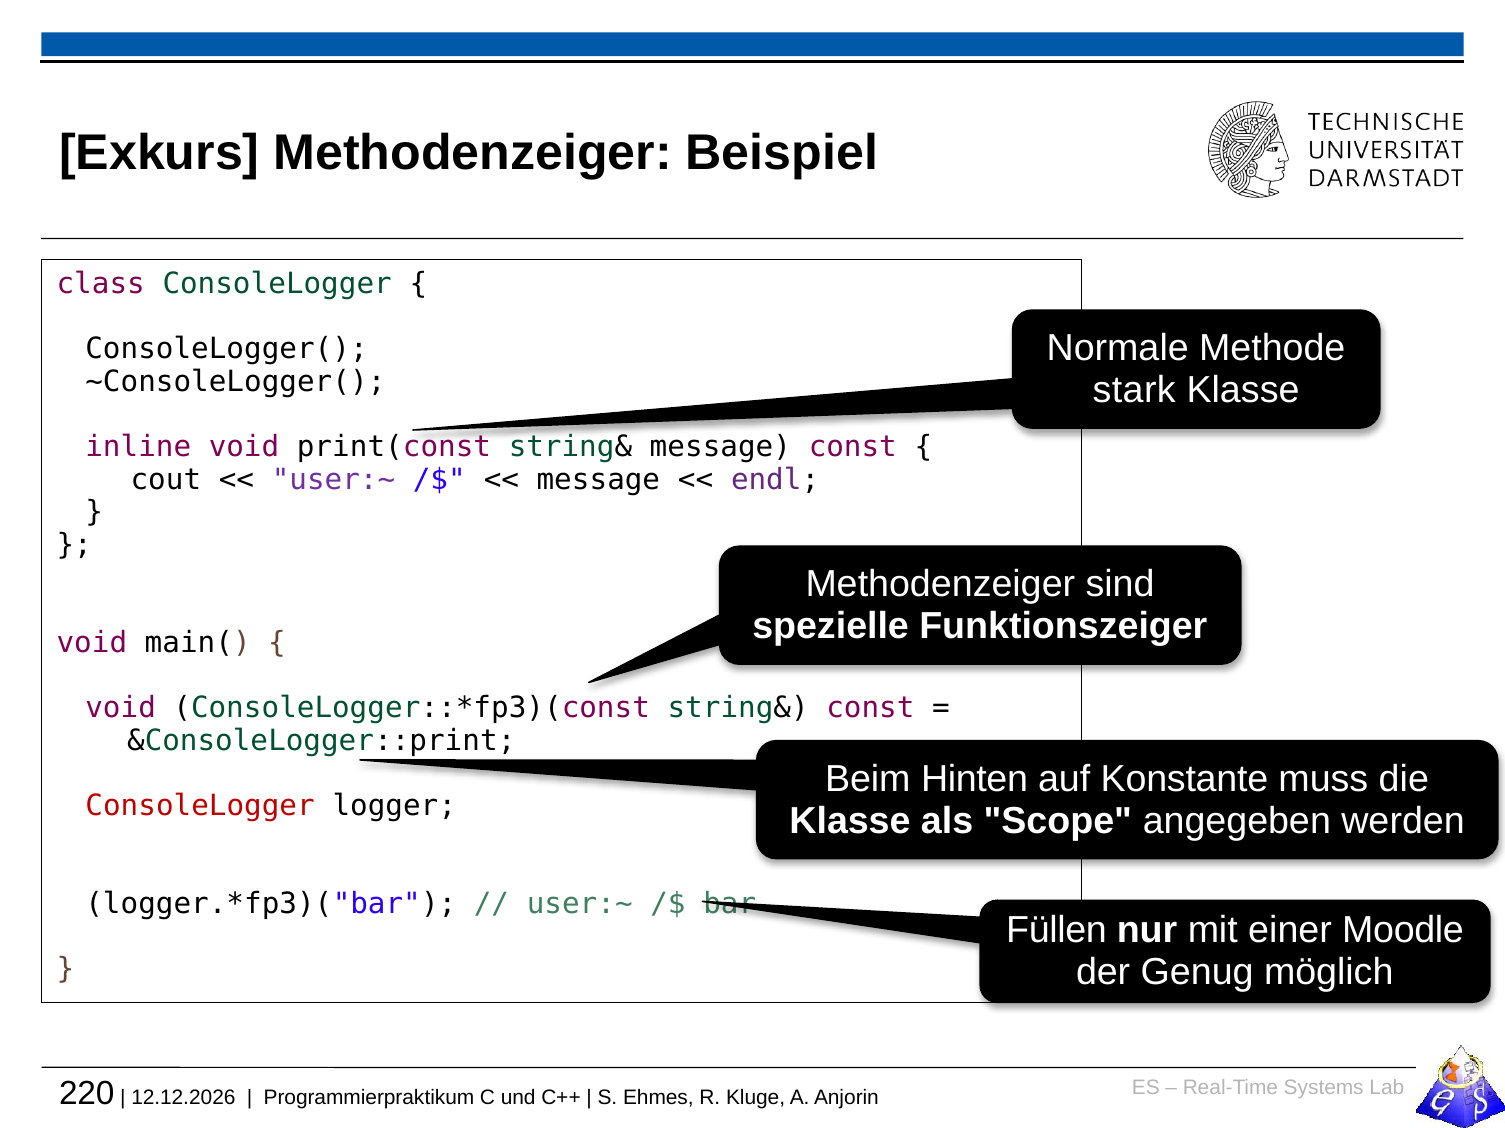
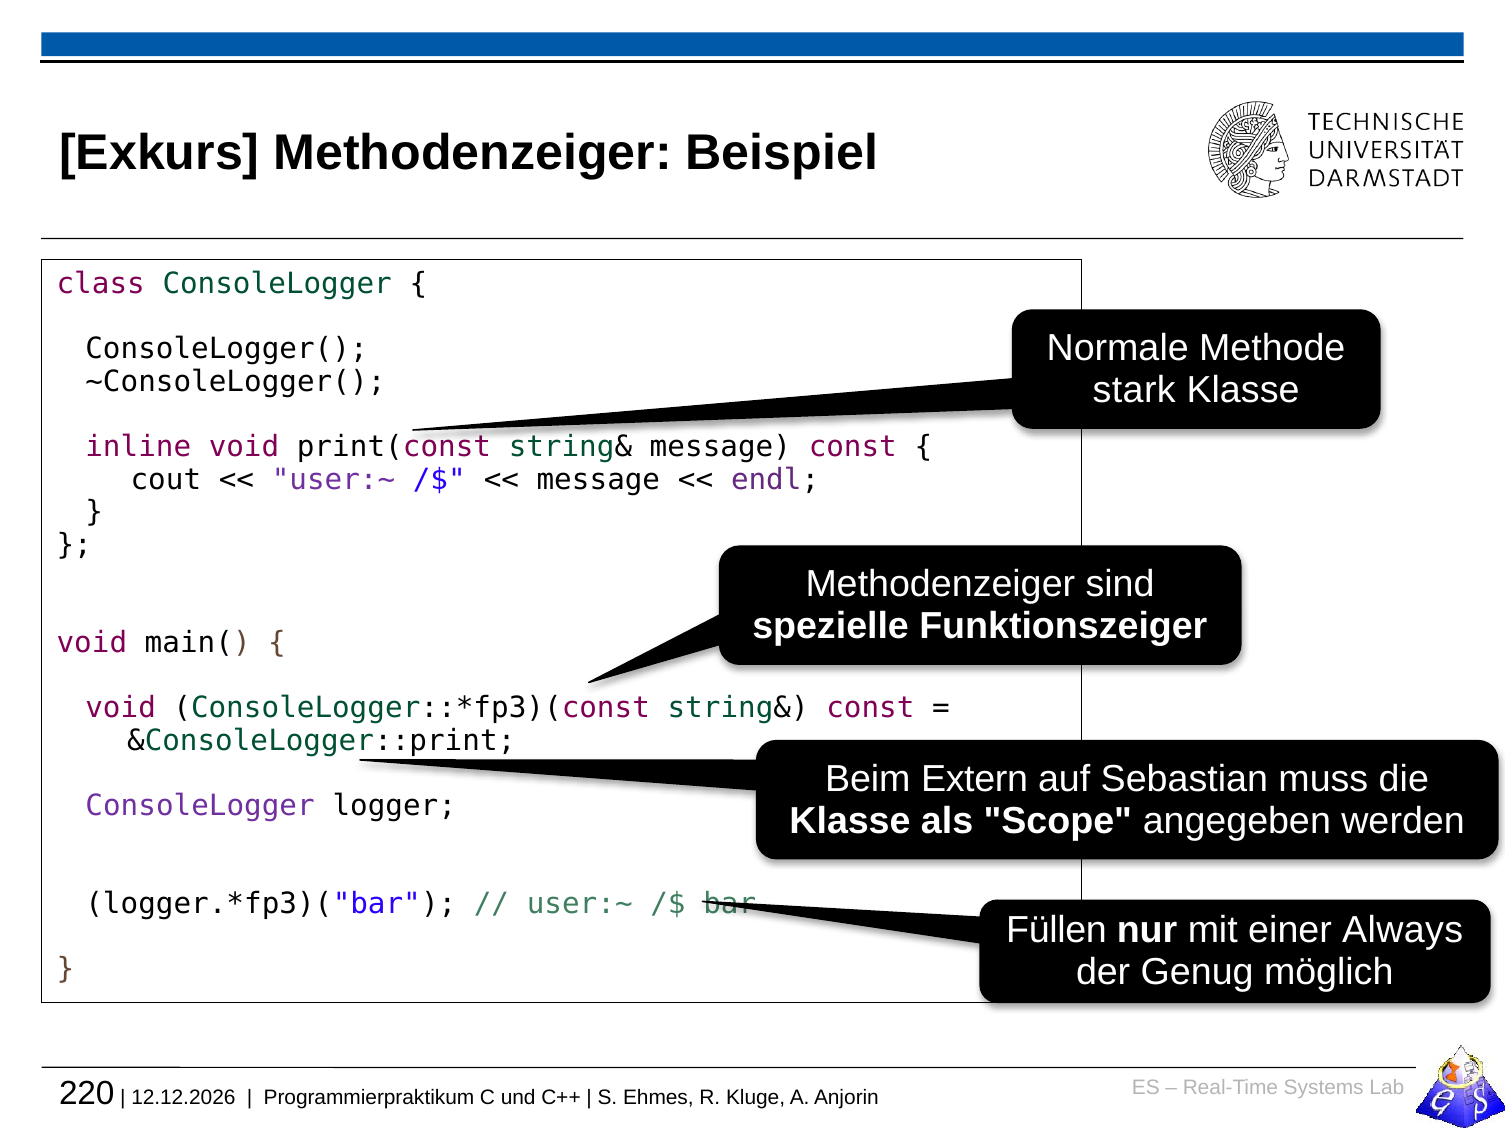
Hinten: Hinten -> Extern (975, 779)
Konstante: Konstante -> Sebastian (1184, 779)
ConsoleLogger colour: red -> purple (200, 806)
Moodle: Moodle -> Always (1403, 931)
